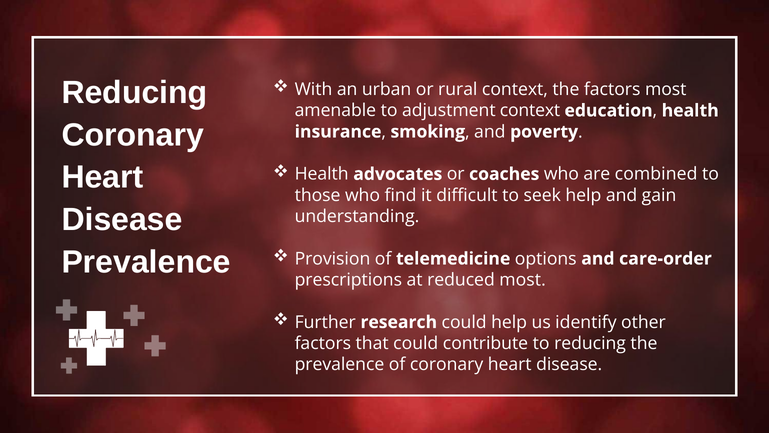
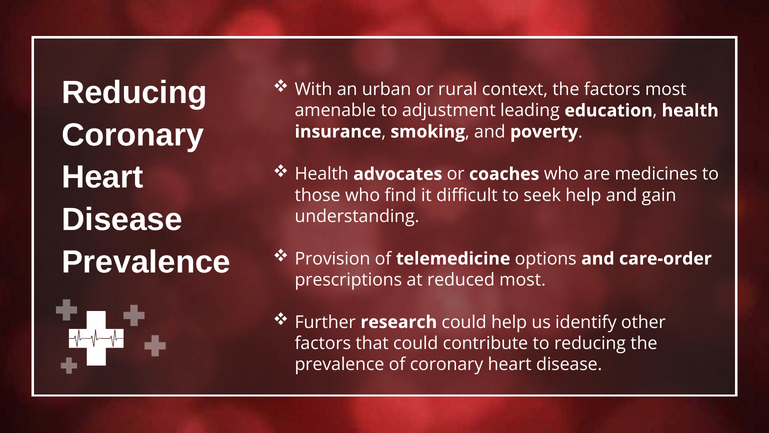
adjustment context: context -> leading (530, 110)
combined: combined -> medicines (656, 174)
